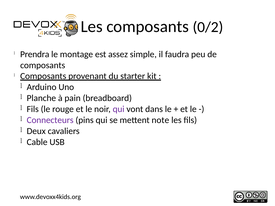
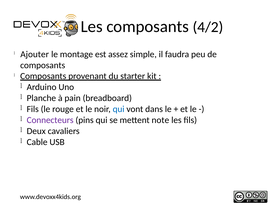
0/2: 0/2 -> 4/2 (208, 27)
Prendra: Prendra -> Ajouter (35, 54)
qui colour: purple -> blue (119, 109)
